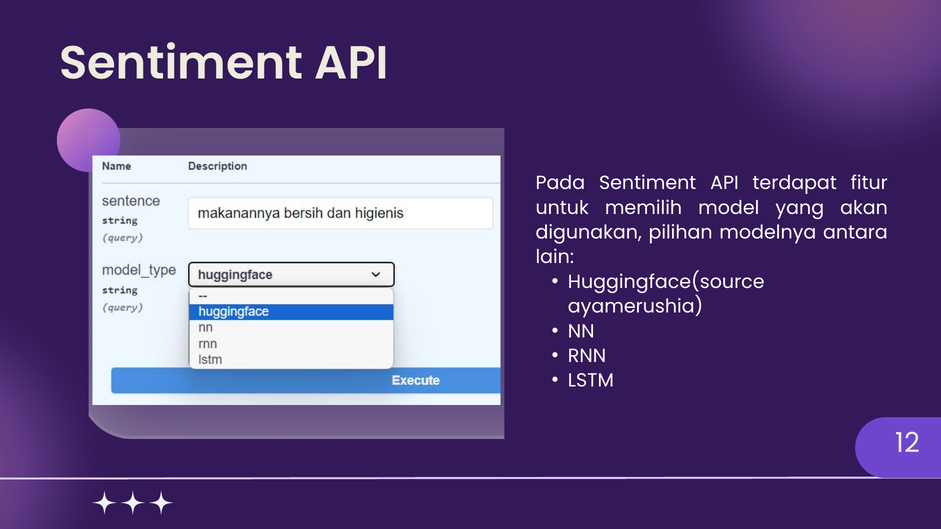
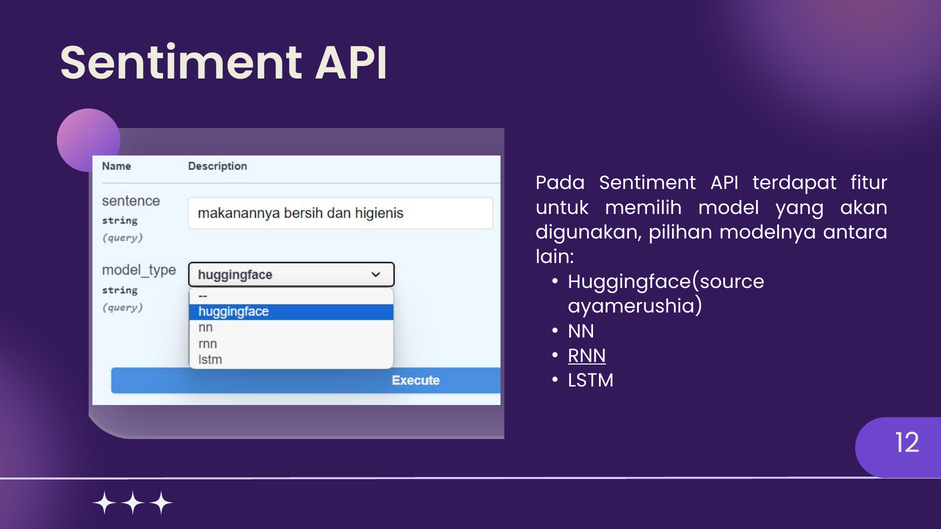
RNN underline: none -> present (587, 356)
